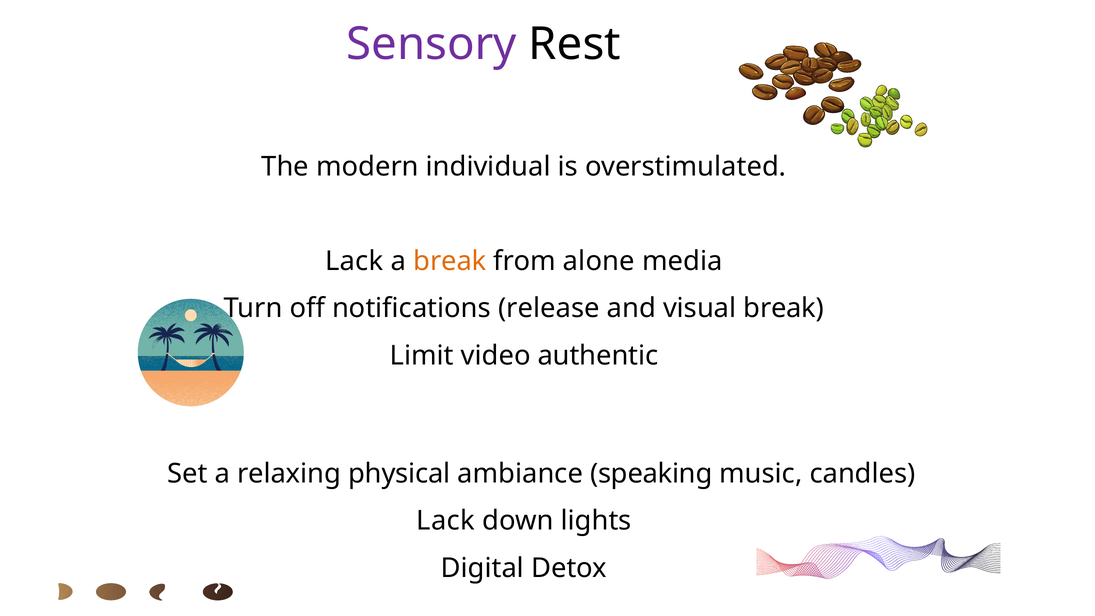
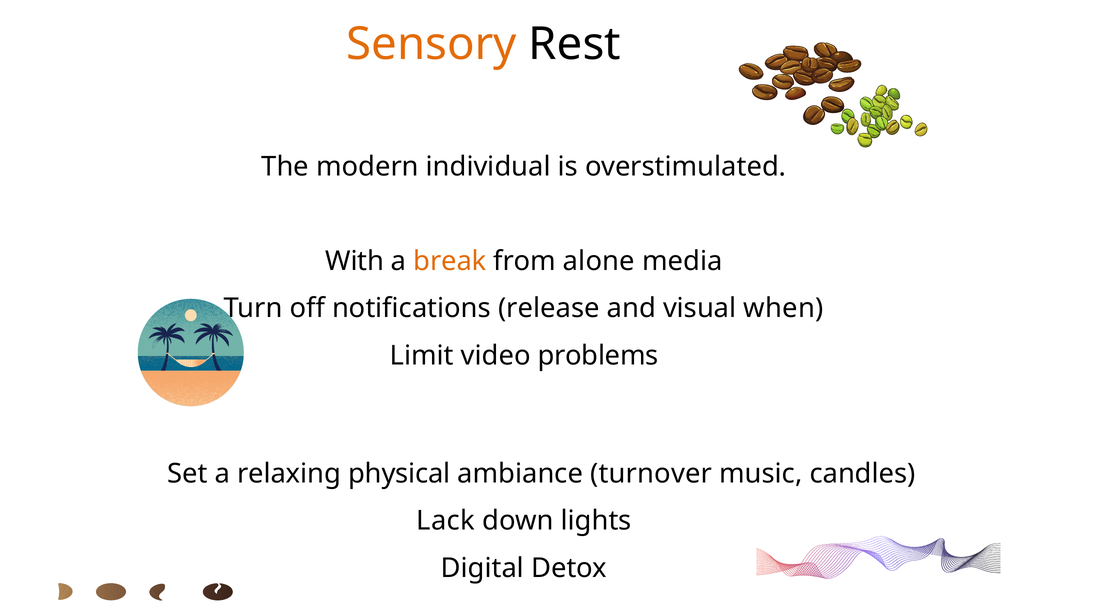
Sensory colour: purple -> orange (431, 44)
Lack: Lack -> With (355, 261)
visual break: break -> when (784, 308)
authentic: authentic -> problems (598, 356)
speaking: speaking -> turnover (651, 474)
